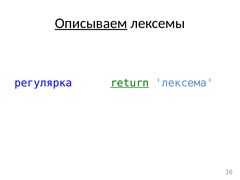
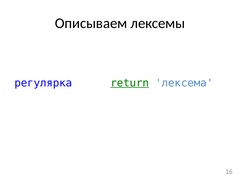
Описываем underline: present -> none (91, 23)
